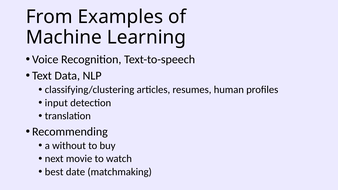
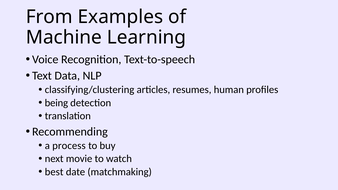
input: input -> being (56, 103)
without: without -> process (69, 146)
